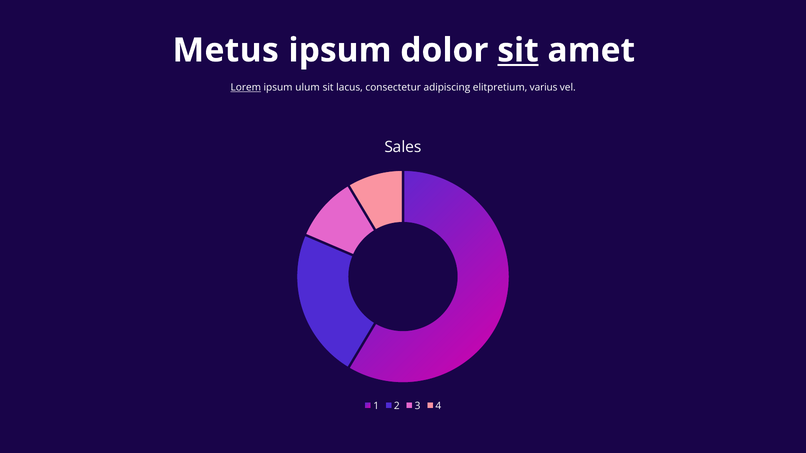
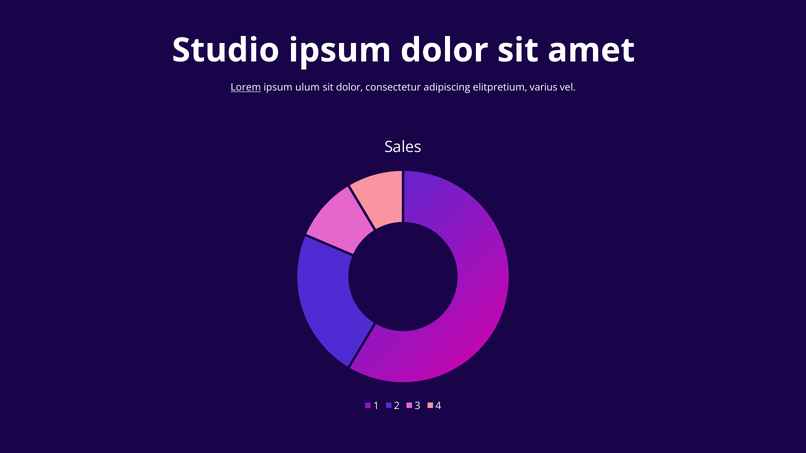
Metus: Metus -> Studio (226, 50)
sit underline: present -> none (518, 50)
sit lacus: lacus -> dolor (350, 87)
